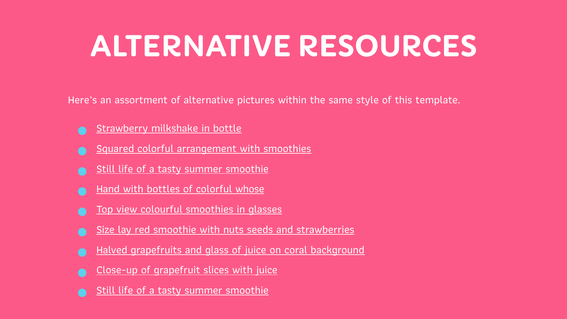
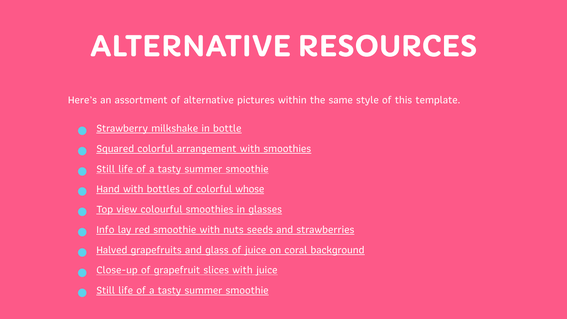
Size: Size -> Info (105, 229)
